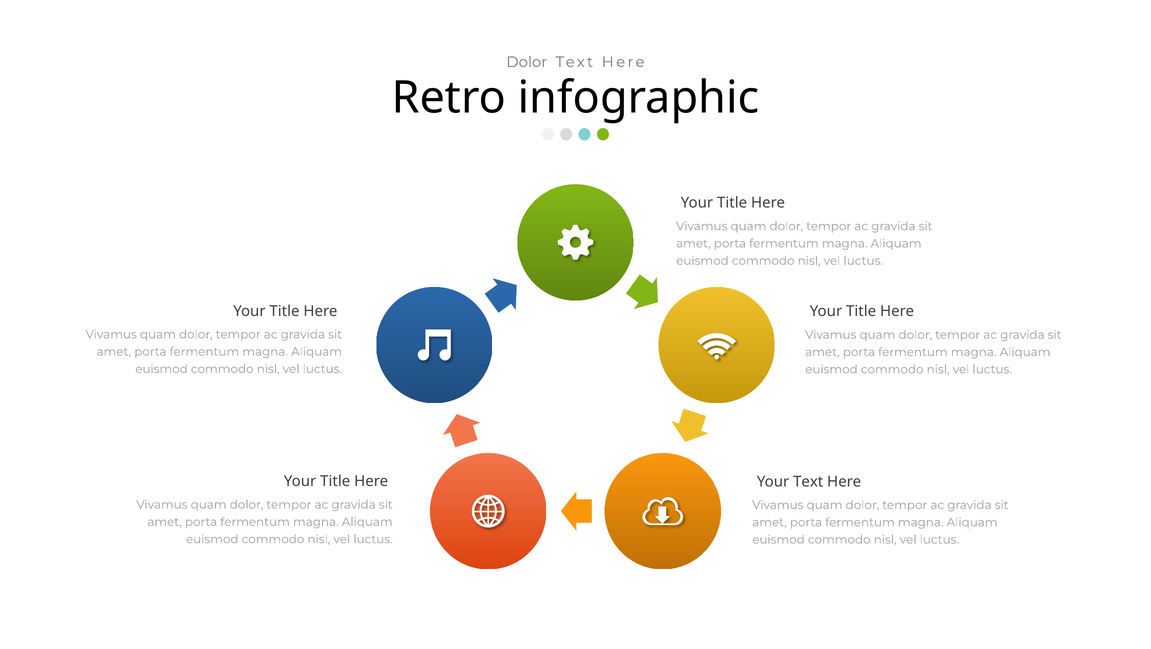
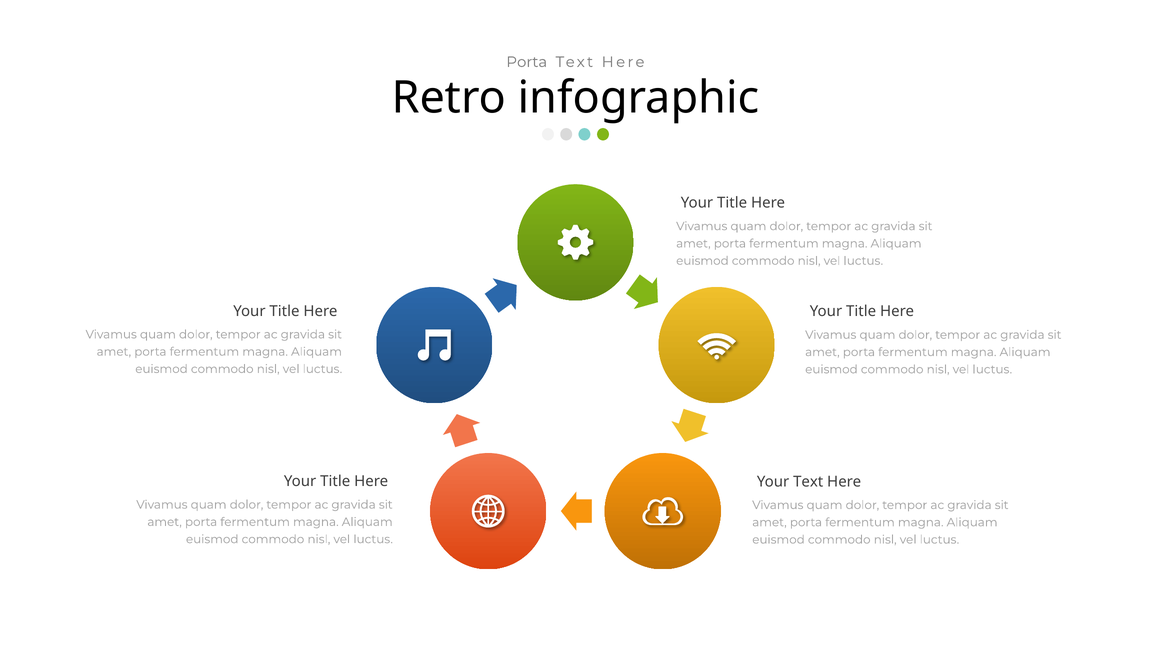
Dolor: Dolor -> Porta (527, 62)
